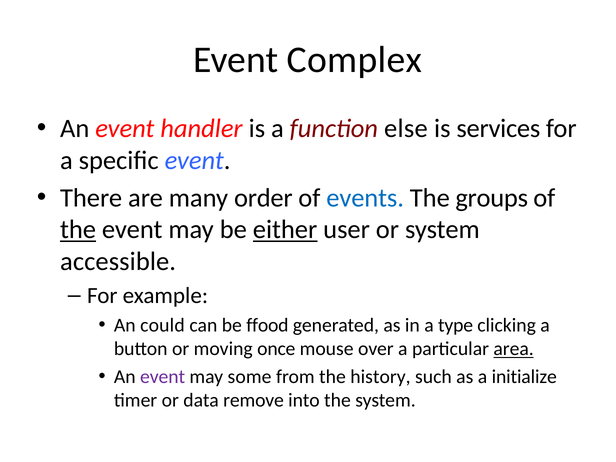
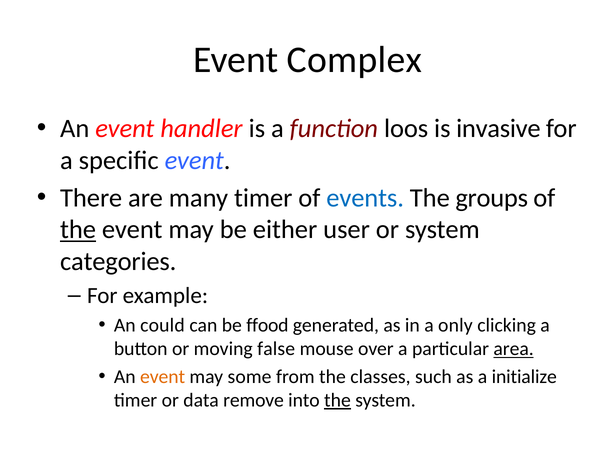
else: else -> loos (406, 129)
services: services -> invasive (498, 129)
many order: order -> timer (263, 198)
either underline: present -> none (285, 230)
accessible: accessible -> categories (118, 262)
type: type -> only (455, 325)
once: once -> false (276, 349)
event colour: purple -> orange (163, 377)
history: history -> classes (380, 377)
the underline: none -> present (337, 400)
